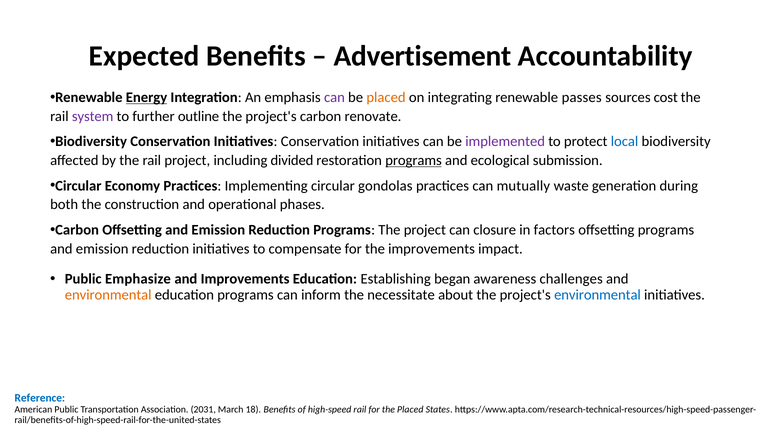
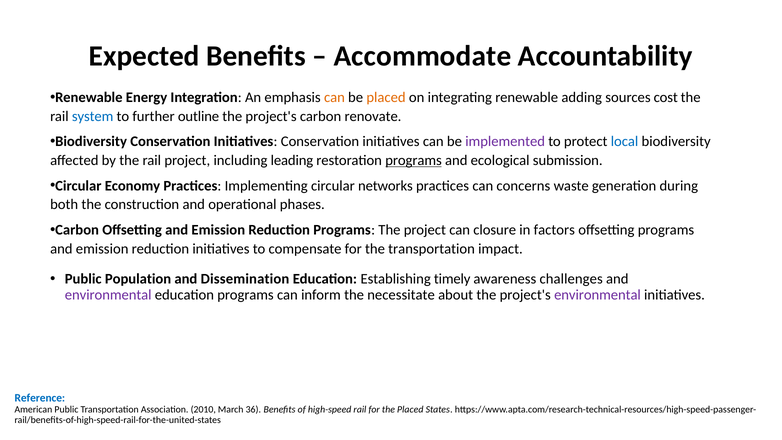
Advertisement: Advertisement -> Accommodate (422, 56)
Energy underline: present -> none (147, 97)
can colour: purple -> orange (334, 97)
passes: passes -> adding (582, 97)
system colour: purple -> blue (93, 116)
divided: divided -> leading (292, 160)
gondolas: gondolas -> networks (385, 186)
mutually: mutually -> concerns (523, 186)
the improvements: improvements -> transportation (432, 249)
Emphasize: Emphasize -> Population (138, 279)
and Improvements: Improvements -> Dissemination (245, 279)
began: began -> timely (452, 279)
environmental colour: orange -> purple (108, 295)
environmental colour: blue -> purple (597, 295)
2031: 2031 -> 2010 (203, 409)
18: 18 -> 36 (253, 409)
